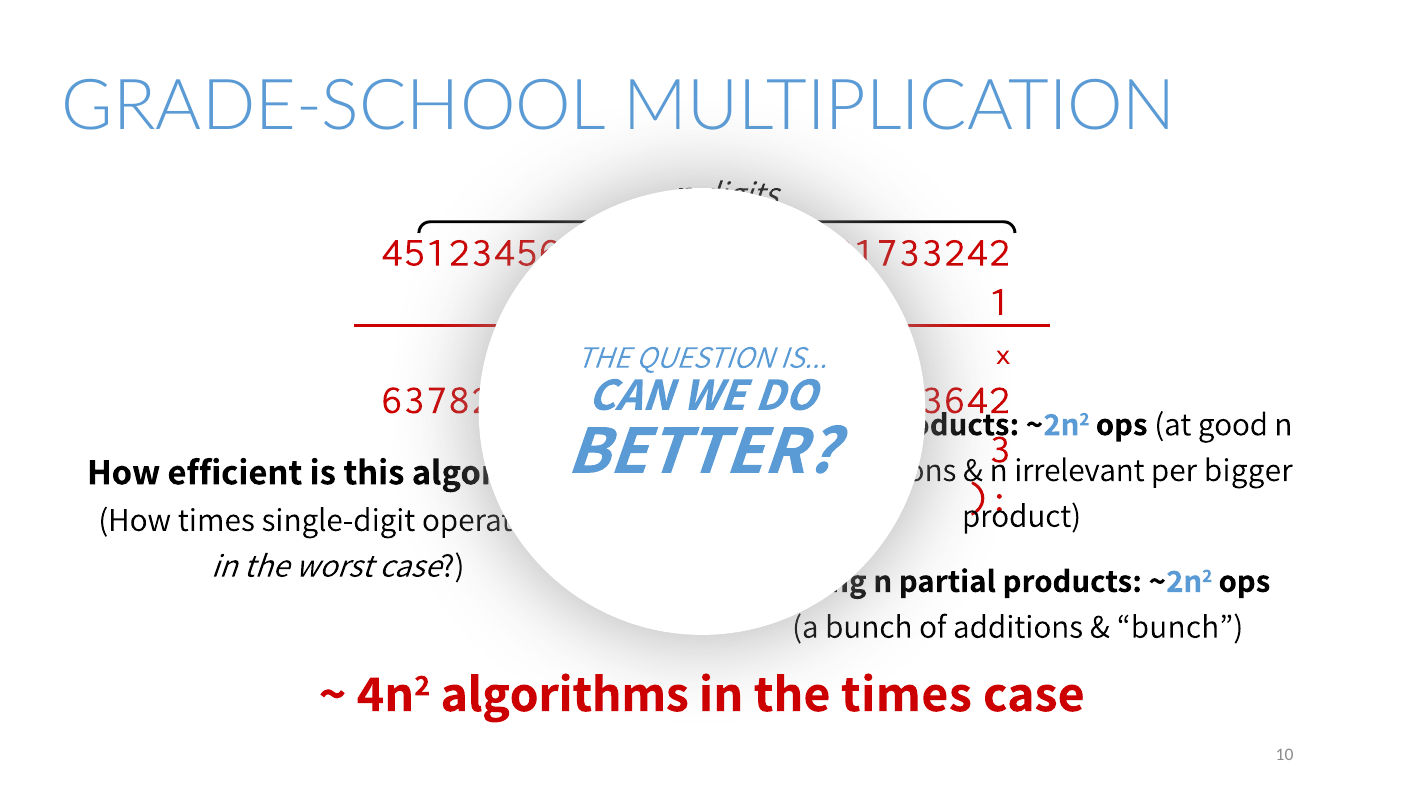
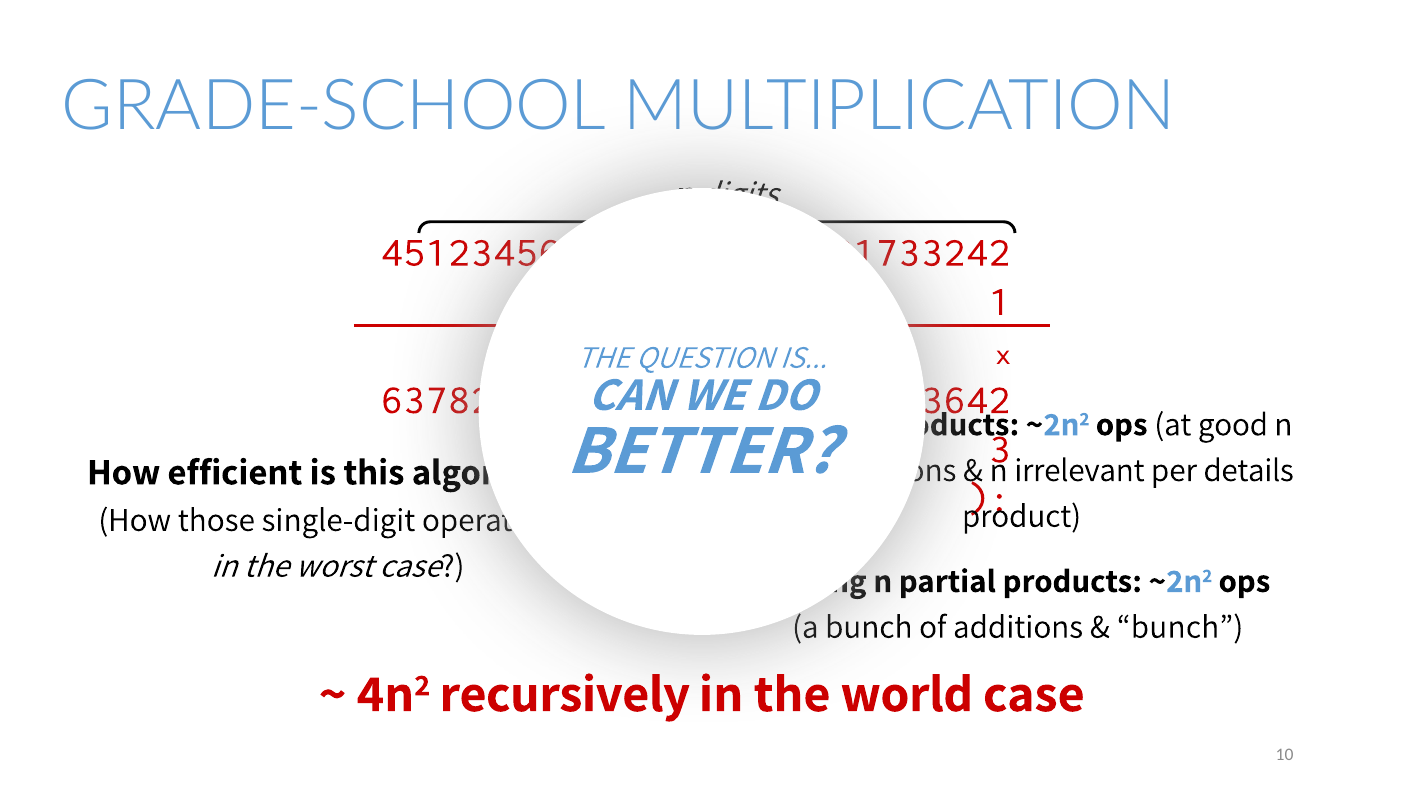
bigger: bigger -> details (1249, 470)
How times: times -> those (216, 520)
algorithms: algorithms -> recursively (565, 694)
the times: times -> world (907, 694)
